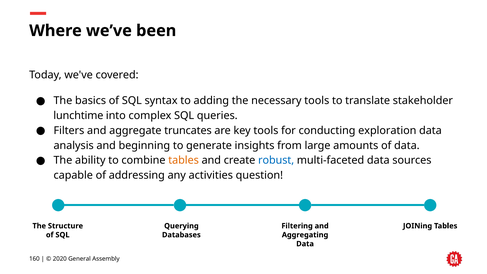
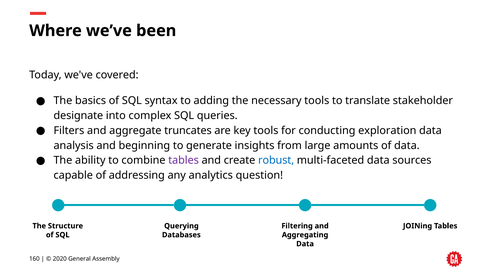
lunchtime: lunchtime -> designate (78, 116)
tables colour: orange -> purple (184, 160)
activities: activities -> analytics (211, 175)
